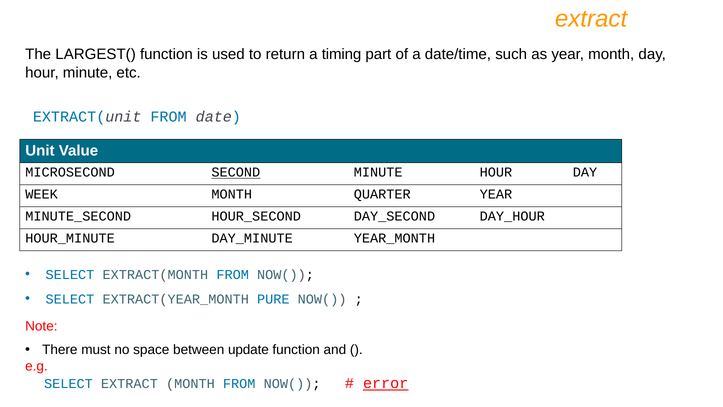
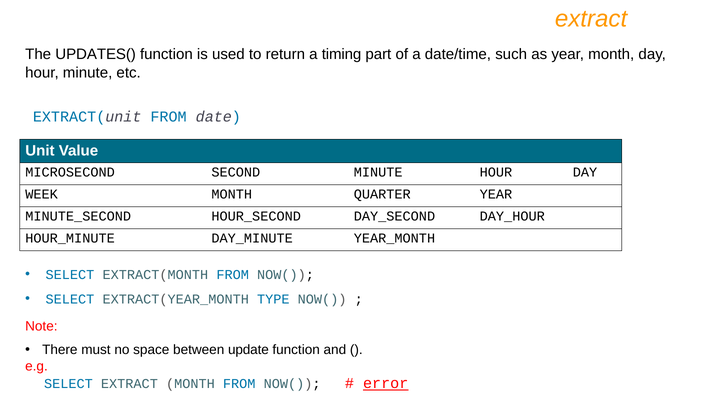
LARGEST(: LARGEST( -> UPDATES( (96, 54)
SECOND underline: present -> none (236, 172)
PURE: PURE -> TYPE (273, 299)
